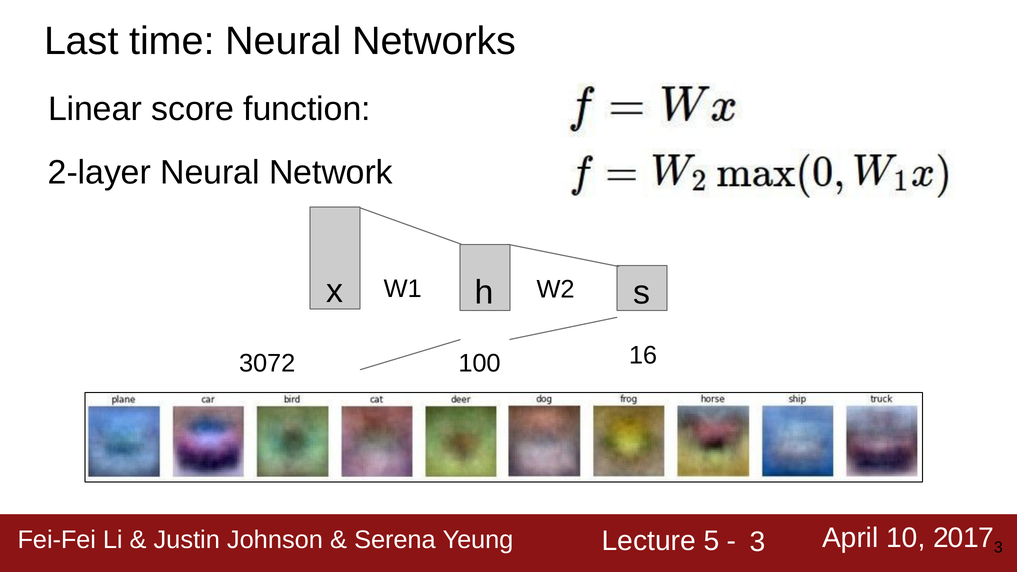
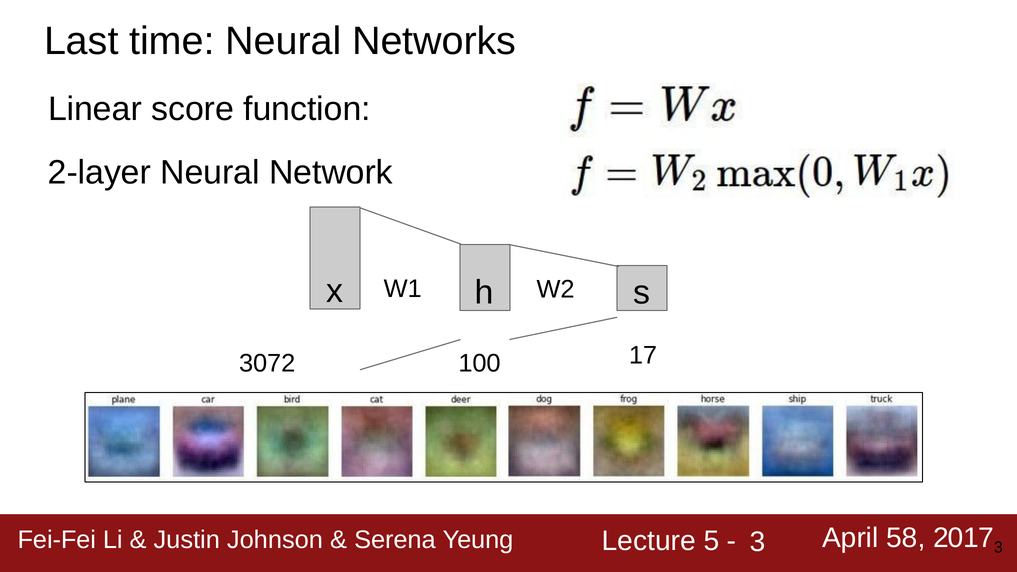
16: 16 -> 17 (643, 356)
10: 10 -> 58 (906, 538)
